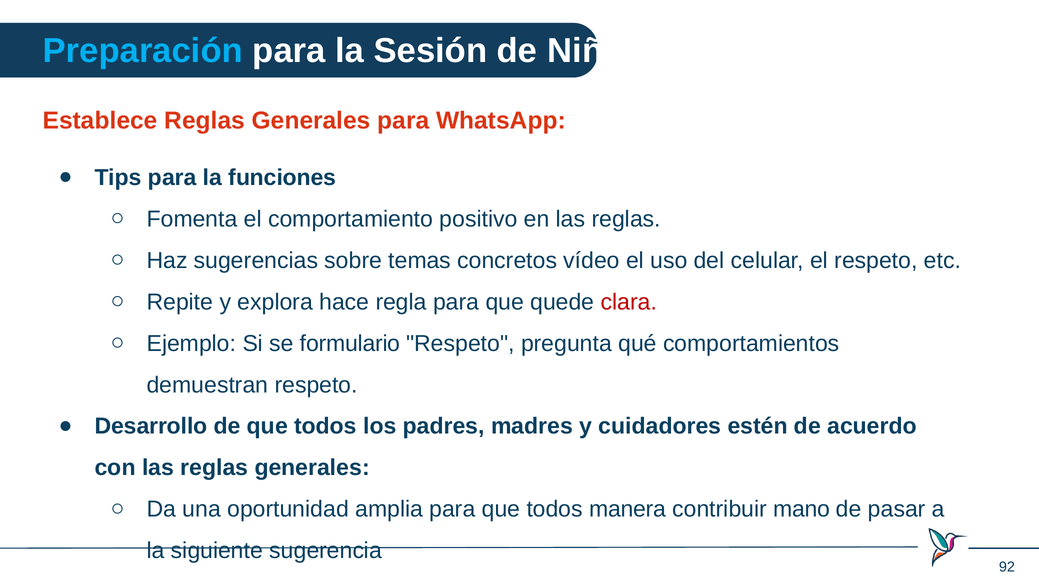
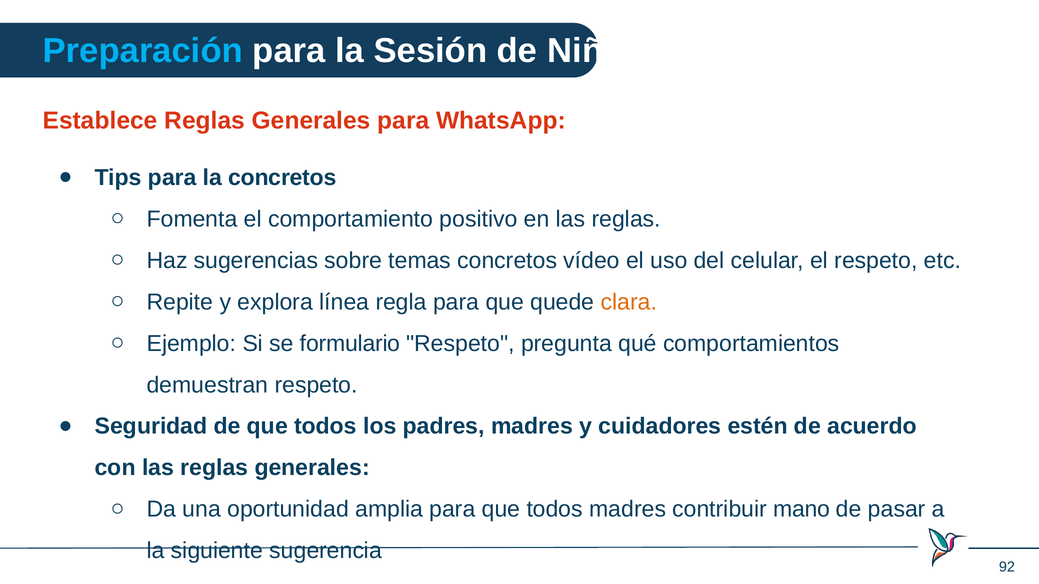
la funciones: funciones -> concretos (282, 178)
hace: hace -> línea (344, 302)
clara colour: red -> orange (629, 302)
Desarrollo: Desarrollo -> Seguridad (151, 427)
todos manera: manera -> madres (628, 510)
